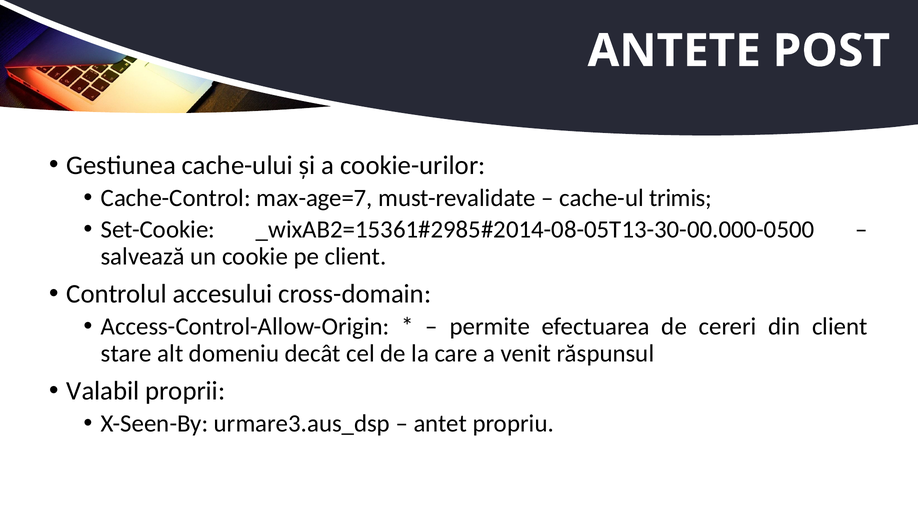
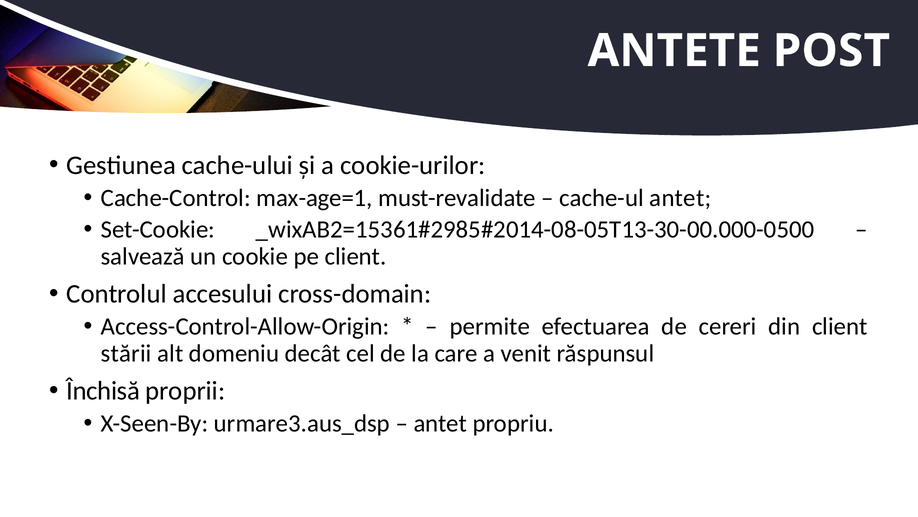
max-age=7: max-age=7 -> max-age=1 (314, 198)
cache-ul trimis: trimis -> antet (680, 198)
stare: stare -> stării (126, 353)
Valabil: Valabil -> Închisă (103, 390)
